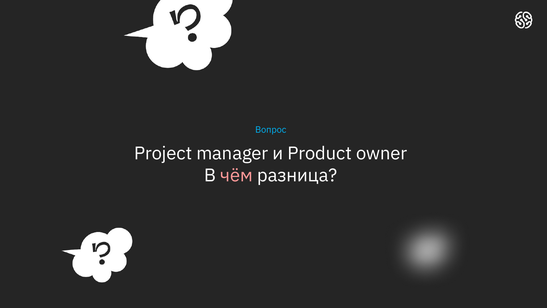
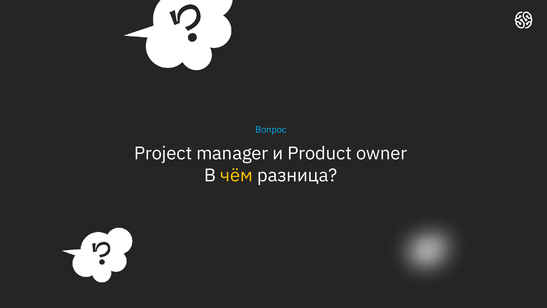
чём colour: pink -> yellow (237, 175)
